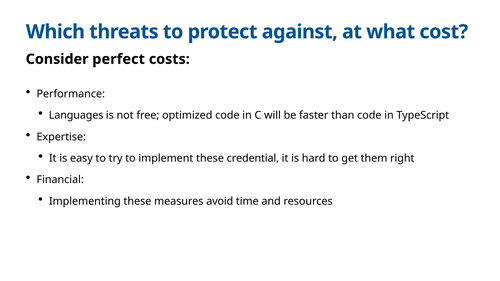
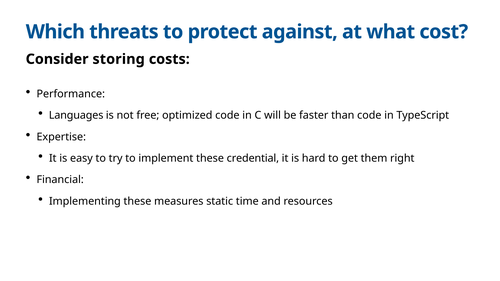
perfect: perfect -> storing (119, 59)
avoid: avoid -> static (220, 201)
